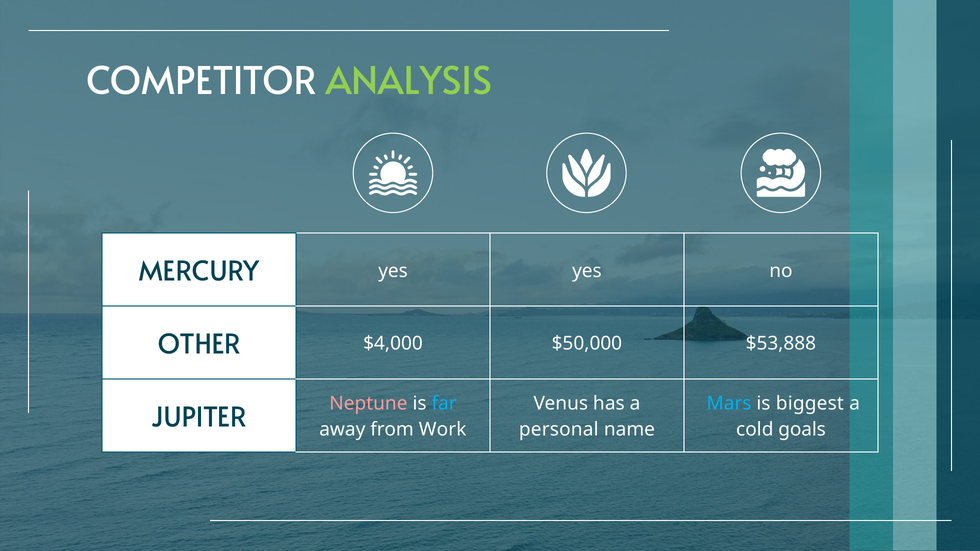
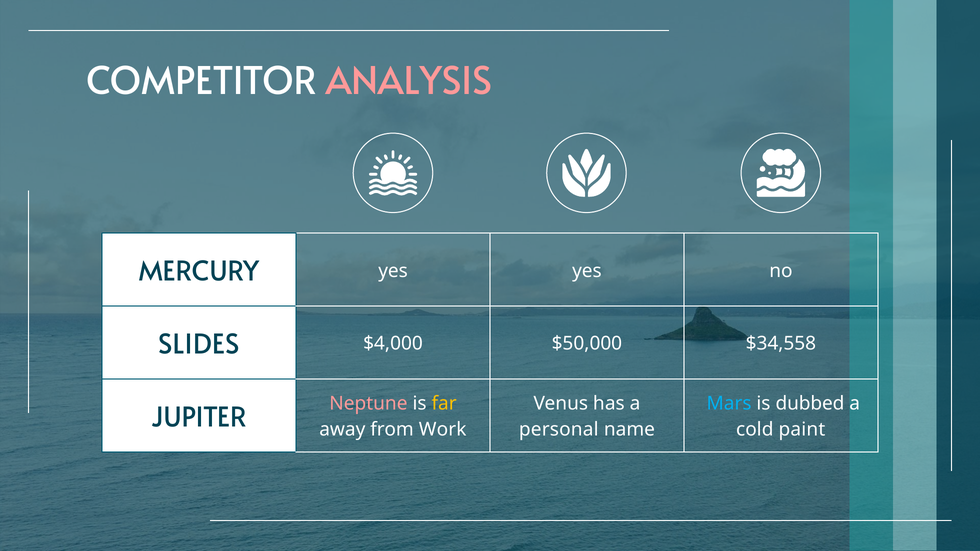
ANALYSIS colour: light green -> pink (409, 81)
OTHER: OTHER -> SLIDES (199, 345)
$53,888: $53,888 -> $34,558 (781, 344)
far colour: light blue -> yellow (444, 404)
biggest: biggest -> dubbed (810, 404)
goals: goals -> paint (802, 430)
